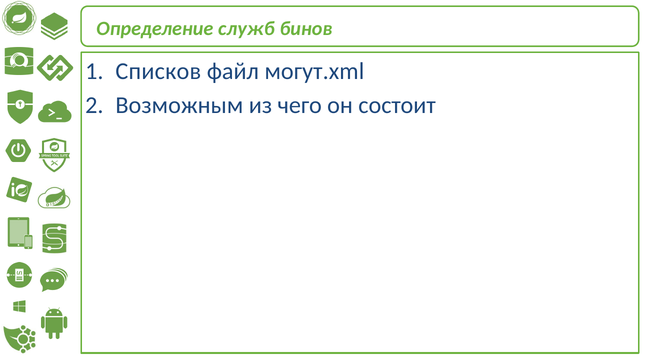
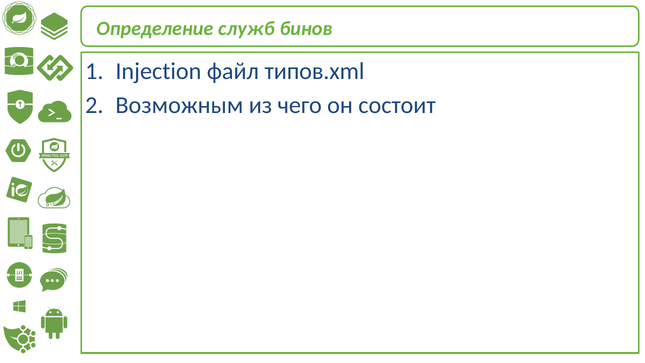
Списков: Списков -> Injection (158, 71)
могут.xml: могут.xml -> типов.xml (314, 71)
